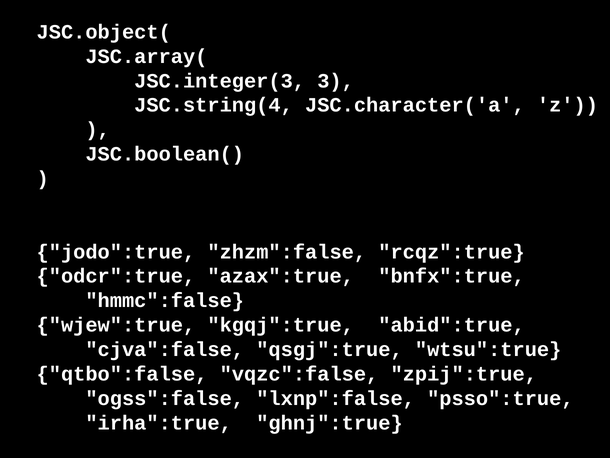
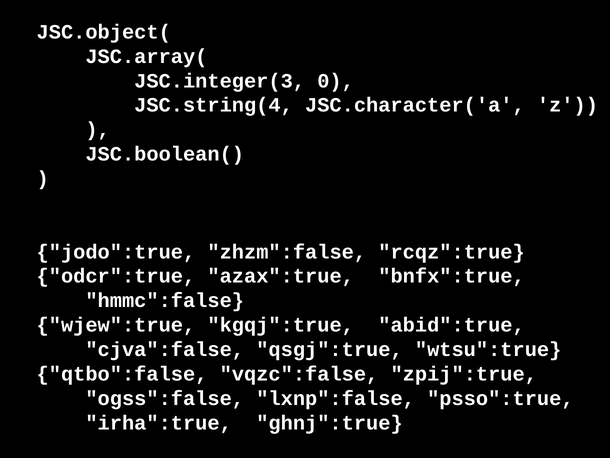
3: 3 -> 0 (336, 81)
